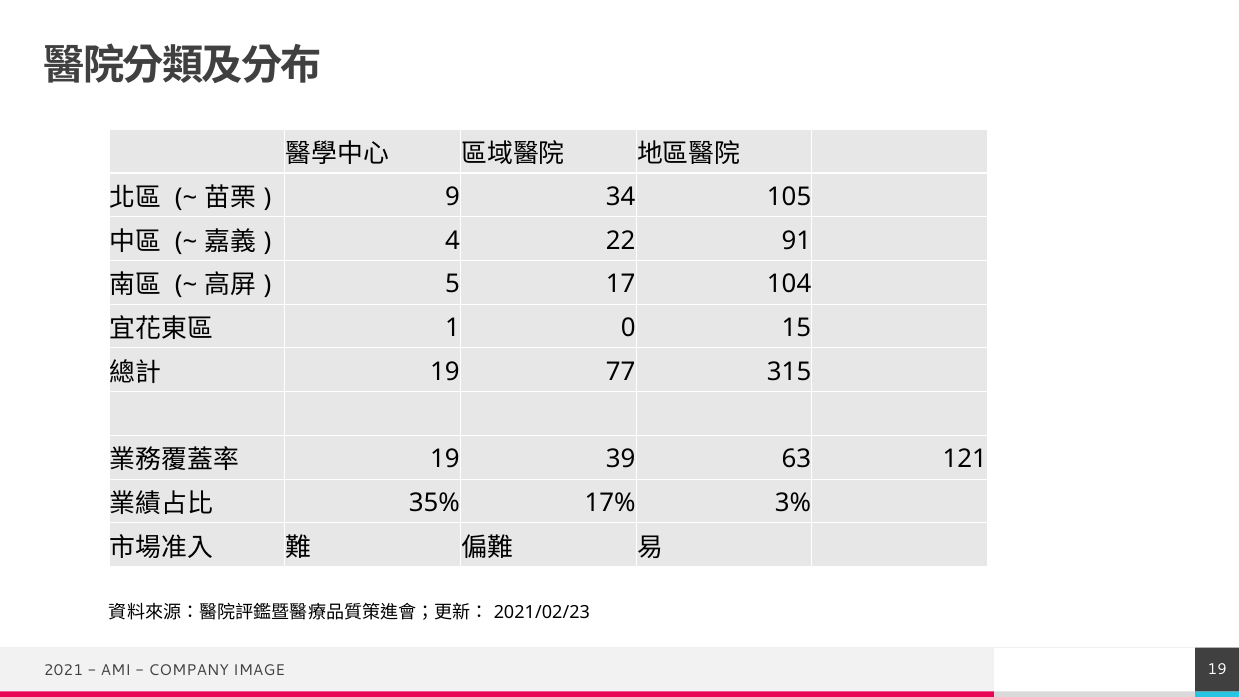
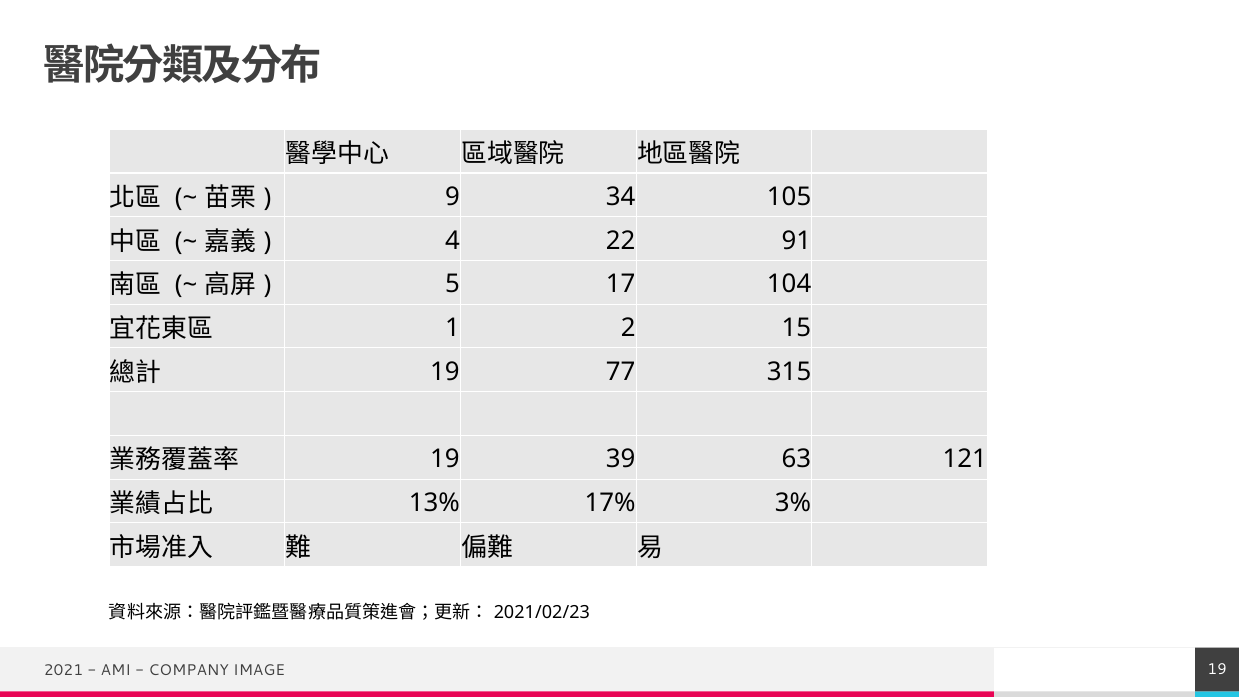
0: 0 -> 2 (628, 328)
35%: 35% -> 13% (434, 503)
